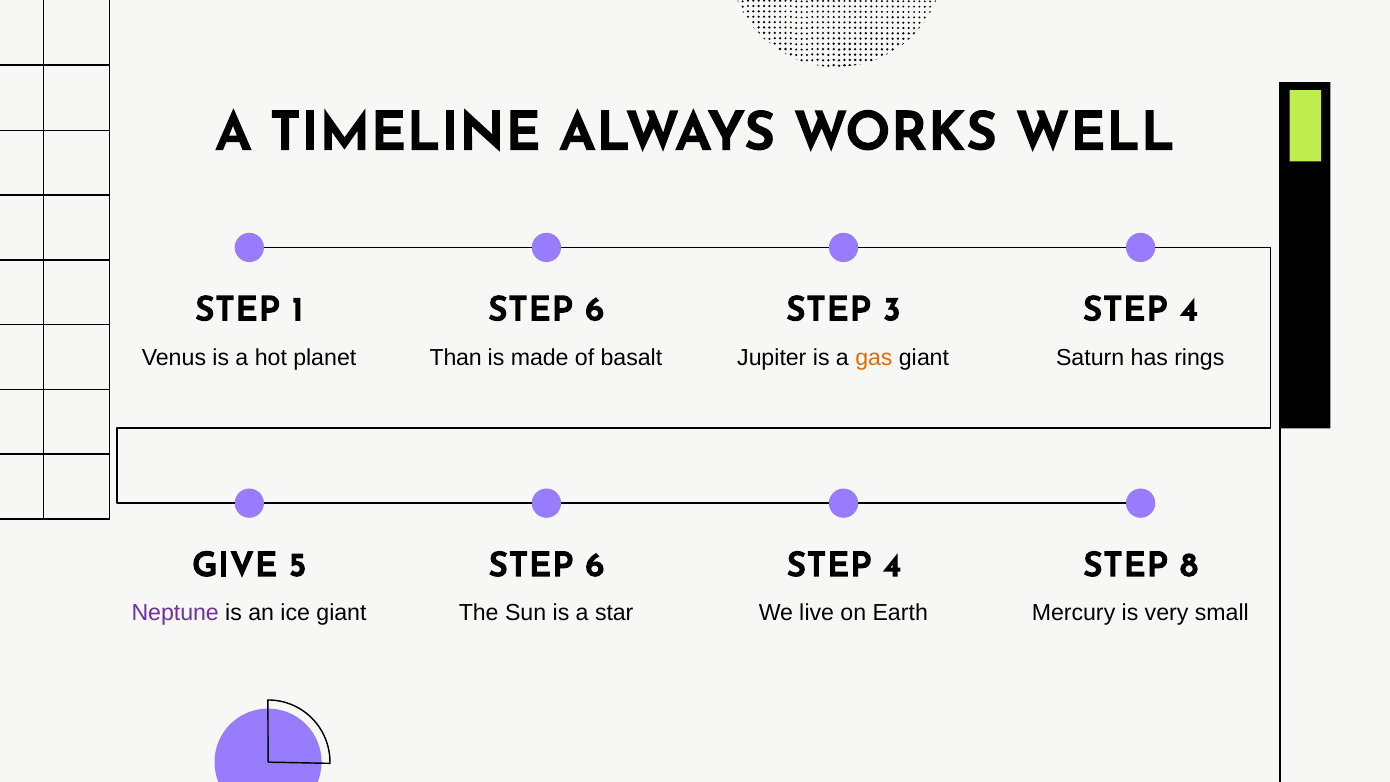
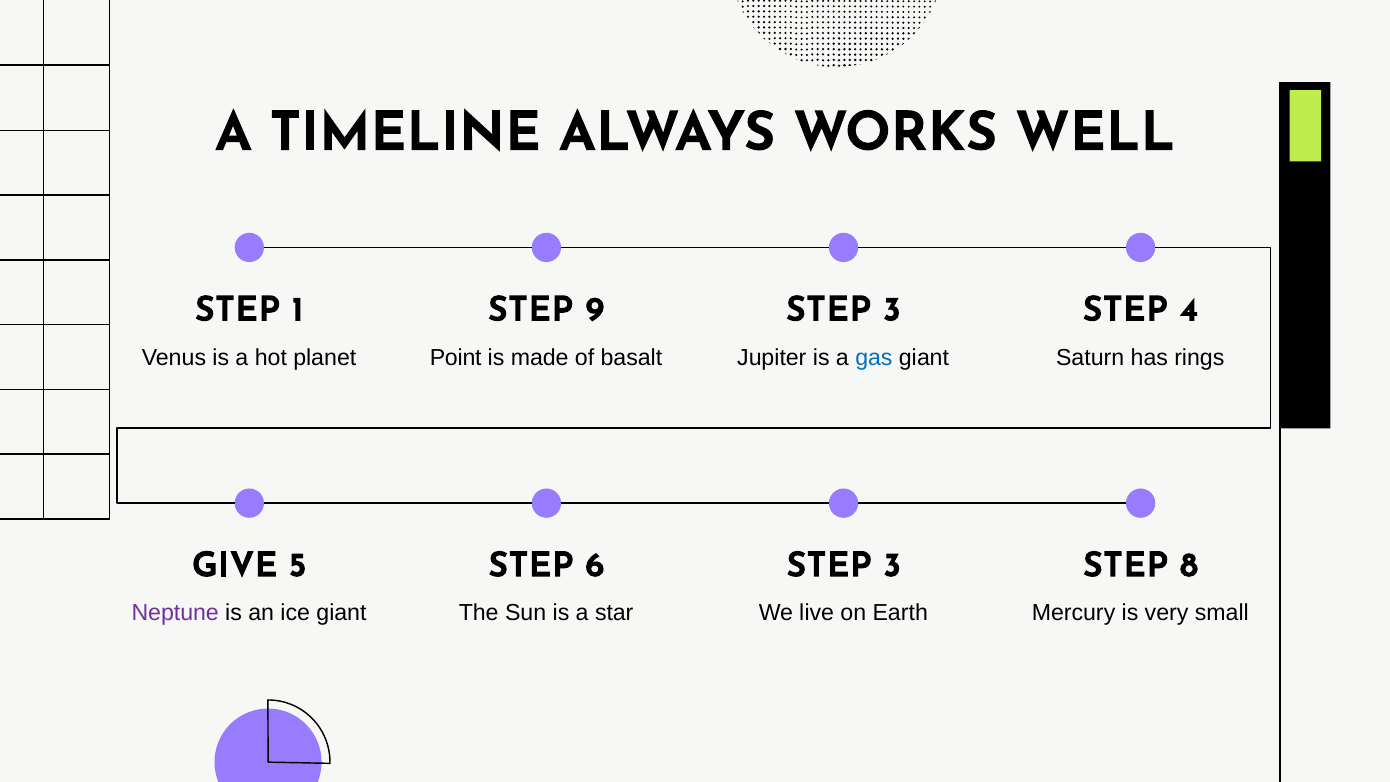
6: 6 -> 9 (595, 309)
Than: Than -> Point (456, 358)
gas colour: orange -> blue (874, 358)
4: 4 -> 3 (892, 565)
